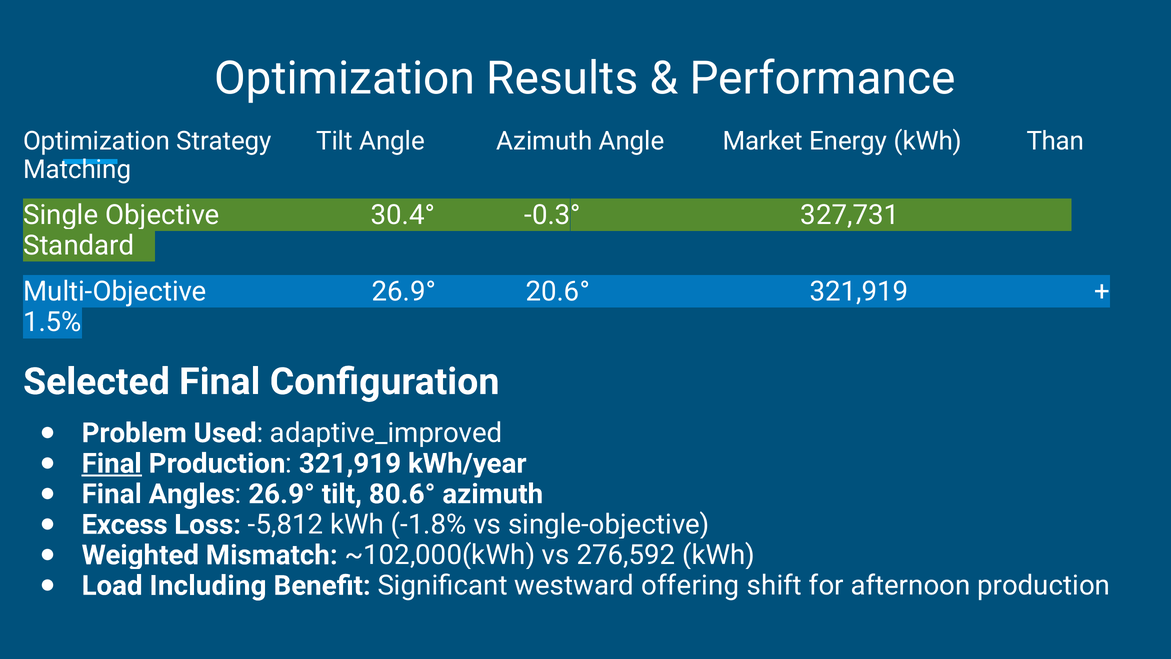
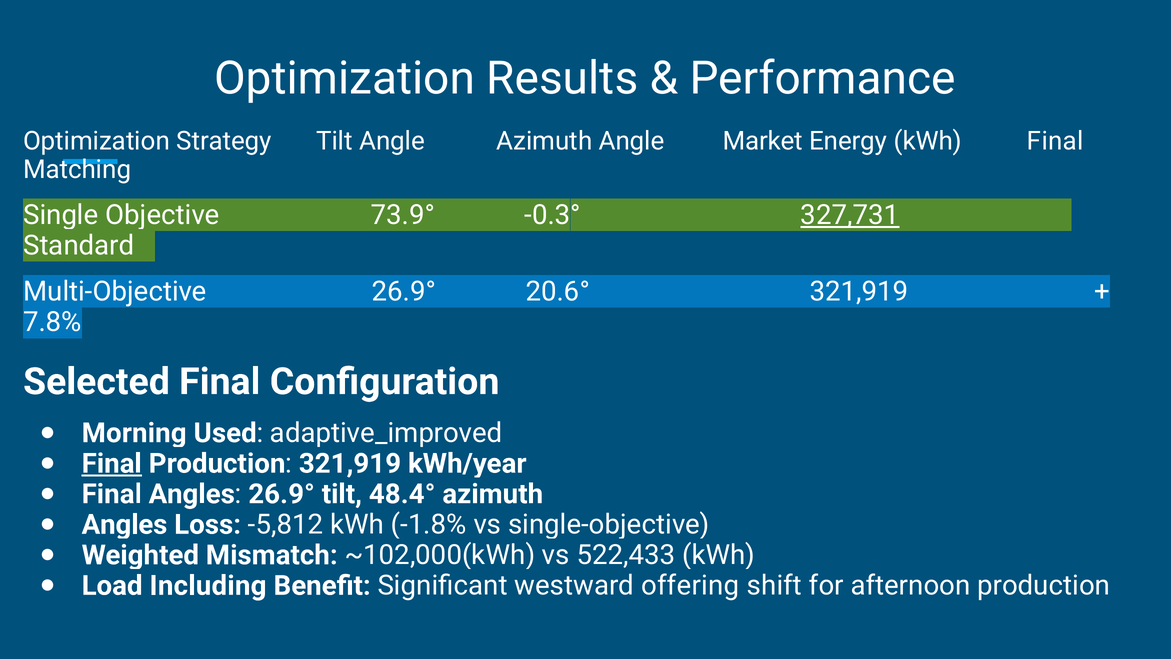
kWh Than: Than -> Final (1055, 141)
30.4°: 30.4° -> 73.9° (403, 215)
327,731 underline: none -> present (850, 215)
1.5%: 1.5% -> 7.8% (52, 322)
Problem: Problem -> Morning (134, 433)
80.6°: 80.6° -> 48.4° (402, 494)
Excess: Excess -> Angles (124, 524)
276,592: 276,592 -> 522,433 (626, 555)
